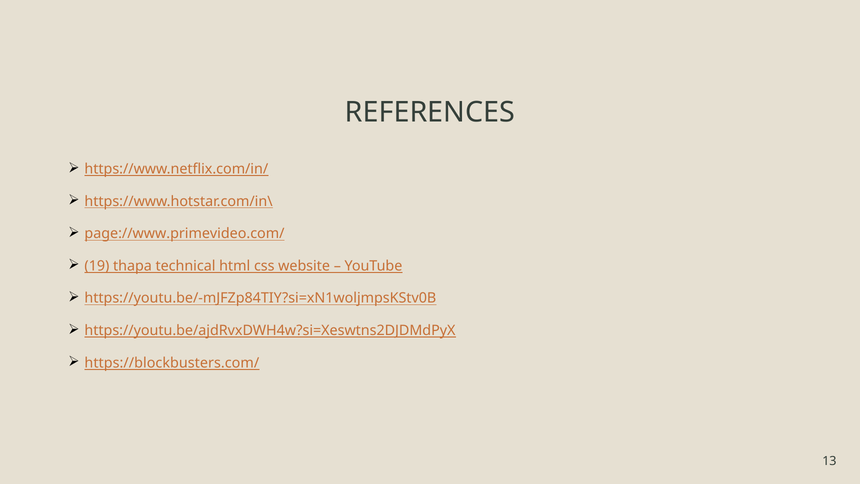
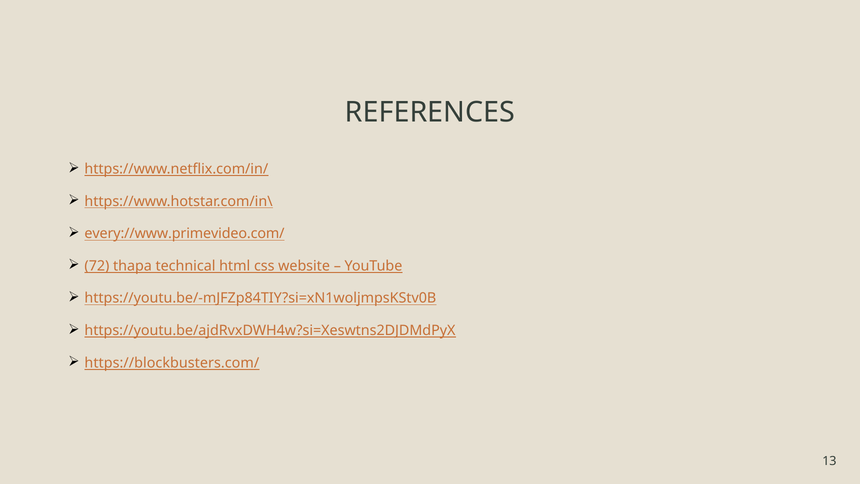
page://www.primevideo.com/: page://www.primevideo.com/ -> every://www.primevideo.com/ (185, 233)
19: 19 -> 72 (97, 266)
